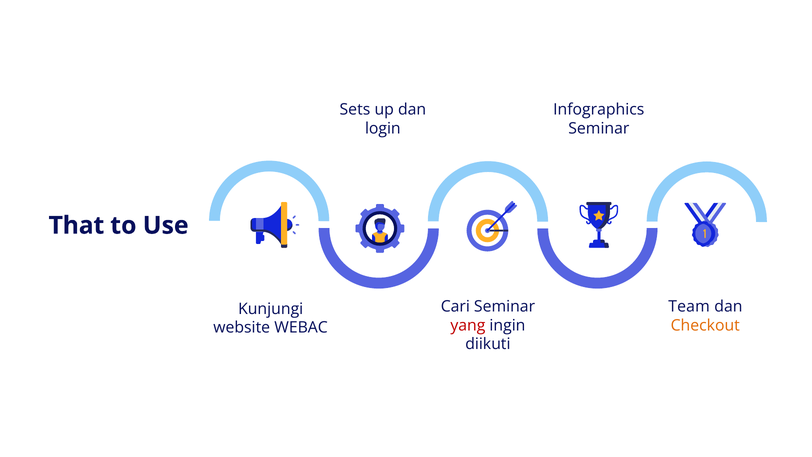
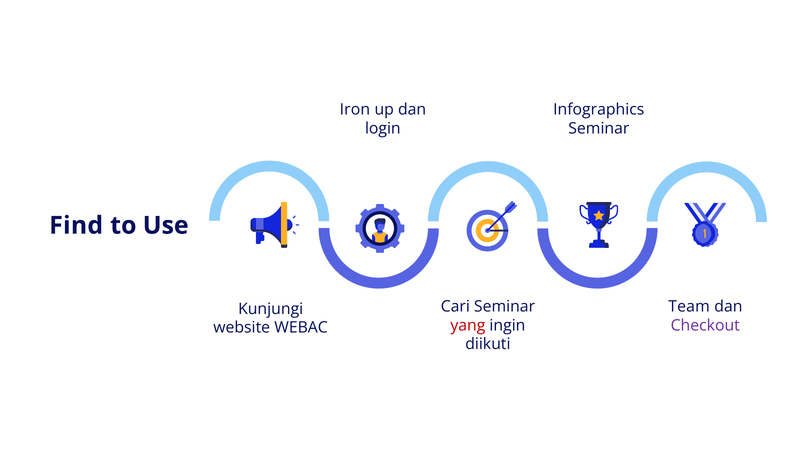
Sets: Sets -> Iron (355, 110)
That: That -> Find (76, 225)
Checkout colour: orange -> purple (705, 325)
